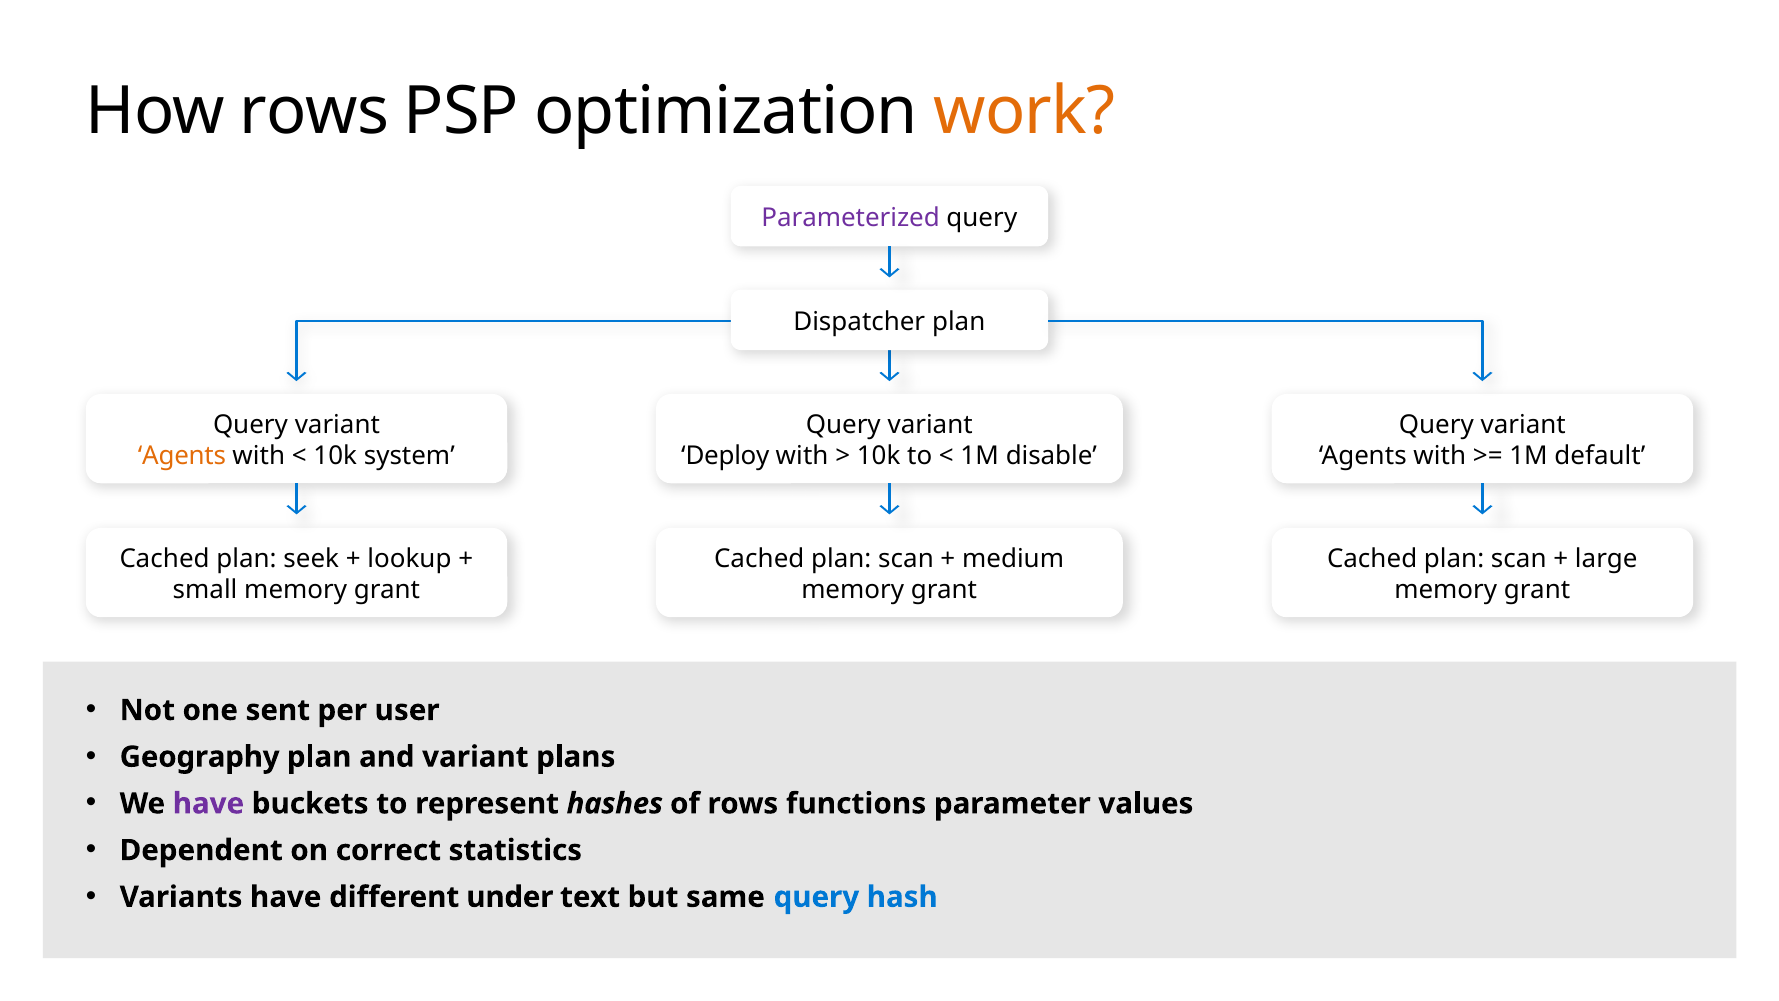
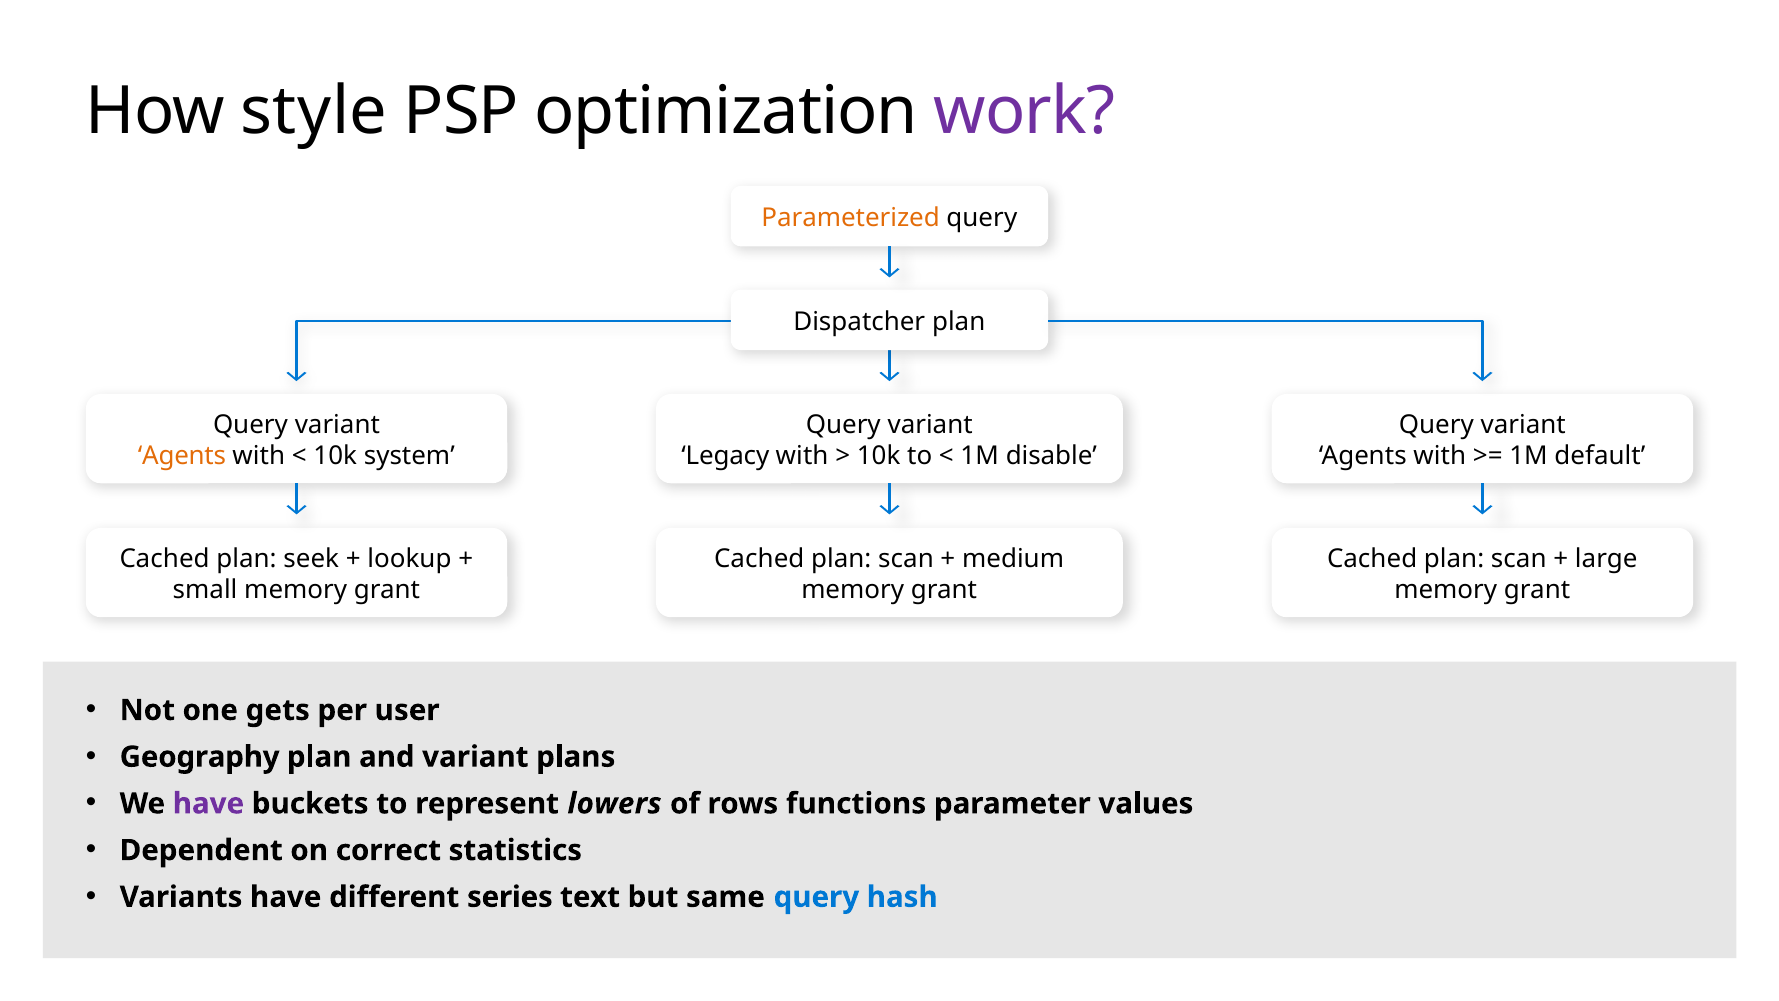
How rows: rows -> style (314, 111)
work colour: orange -> purple (1025, 111)
Parameterized colour: purple -> orange (851, 218)
Deploy: Deploy -> Legacy (725, 456)
sent: sent -> gets (278, 710)
hashes: hashes -> lowers (614, 803)
under: under -> series (510, 897)
